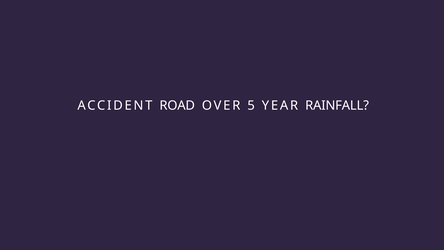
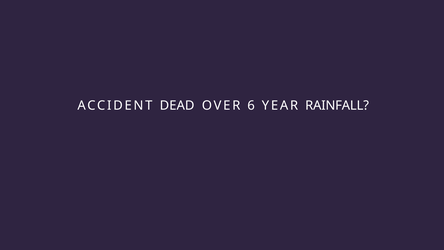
ROAD: ROAD -> DEAD (177, 105)
5: 5 -> 6 (251, 105)
